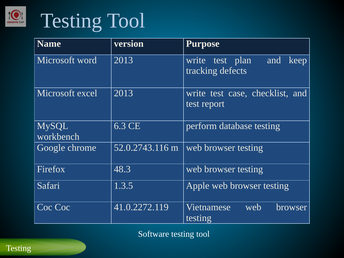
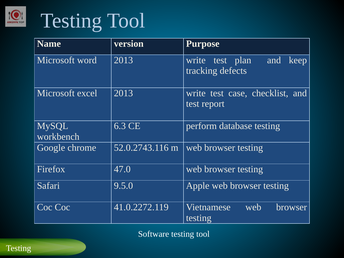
48.3: 48.3 -> 47.0 (122, 169)
1.3.5: 1.3.5 -> 9.5.0 (123, 186)
